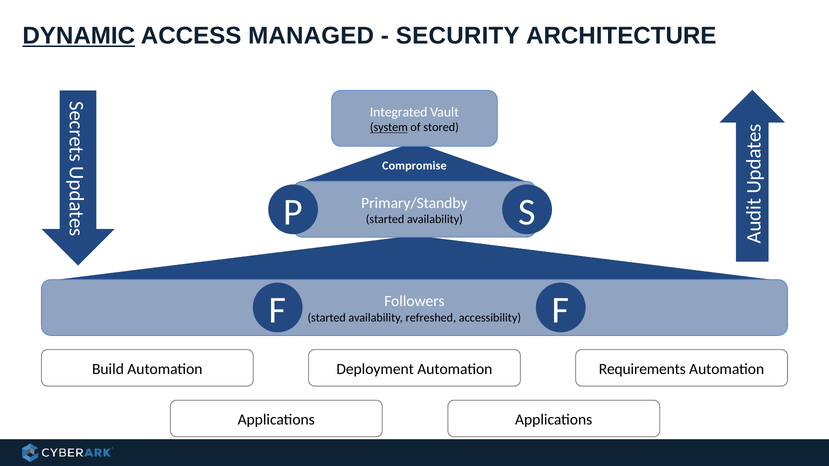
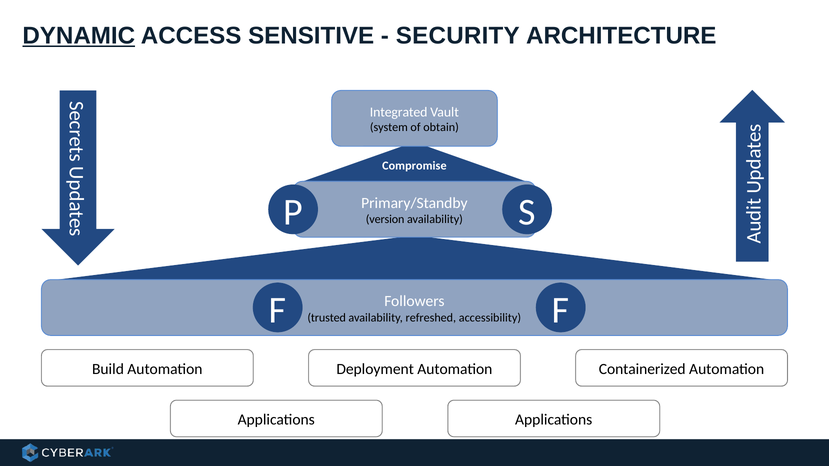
MANAGED: MANAGED -> SENSITIVE (311, 36)
system underline: present -> none (389, 128)
stored: stored -> obtain (441, 128)
started: started -> version (385, 220)
started: started -> trusted (327, 318)
Requirements: Requirements -> Containerized (642, 369)
